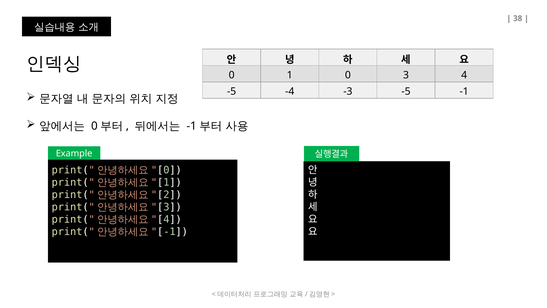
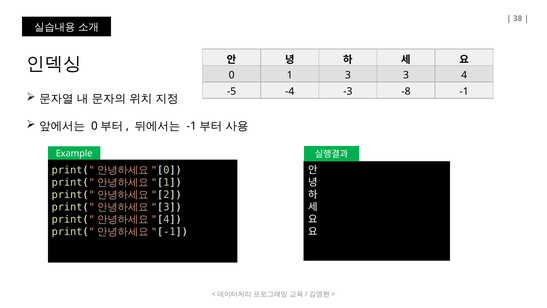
1 0: 0 -> 3 (348, 75)
-3 -5: -5 -> -8 (406, 91)
